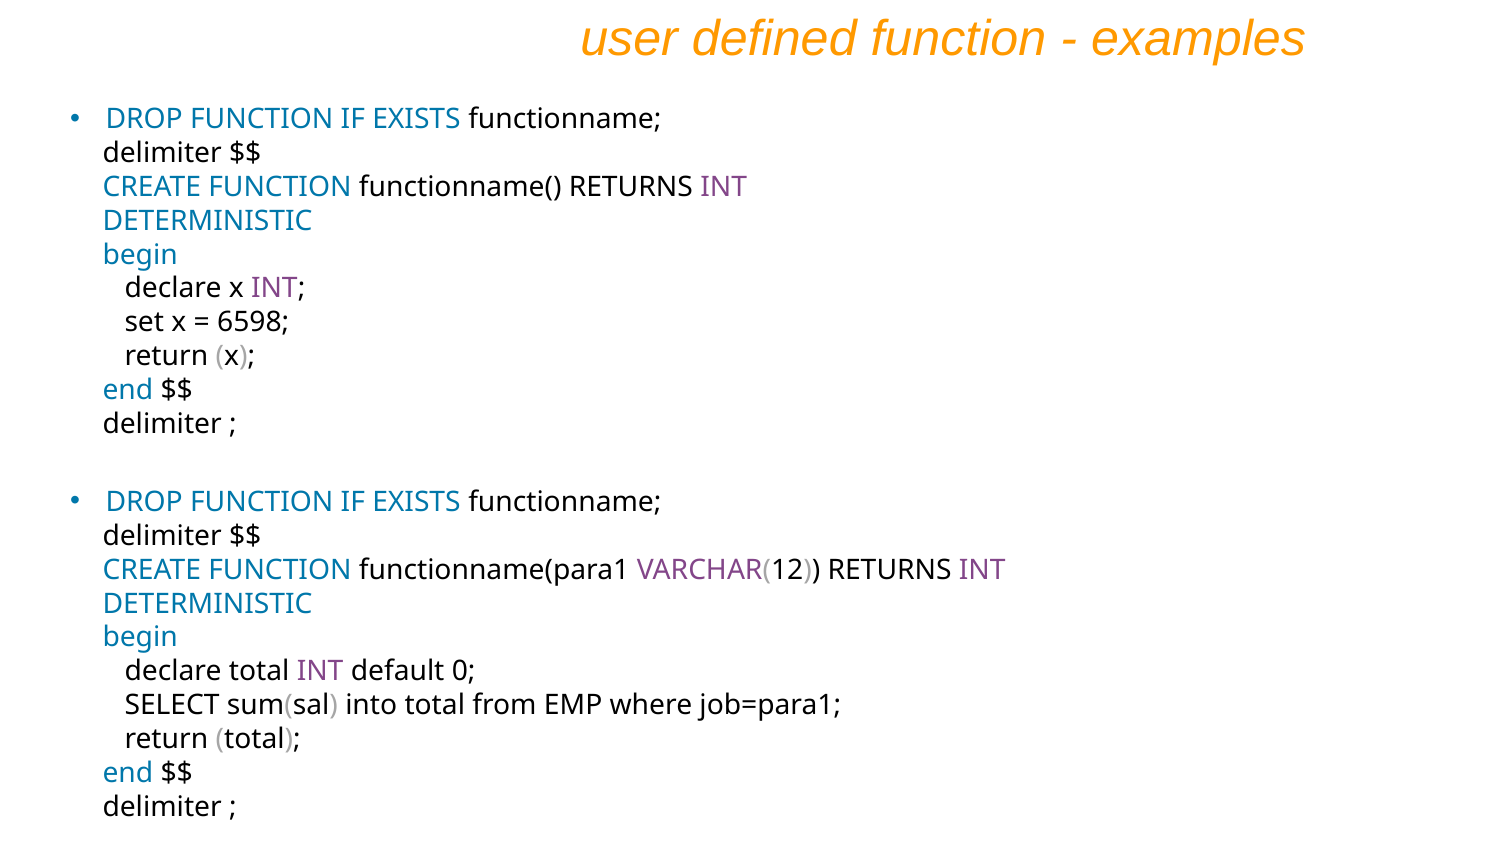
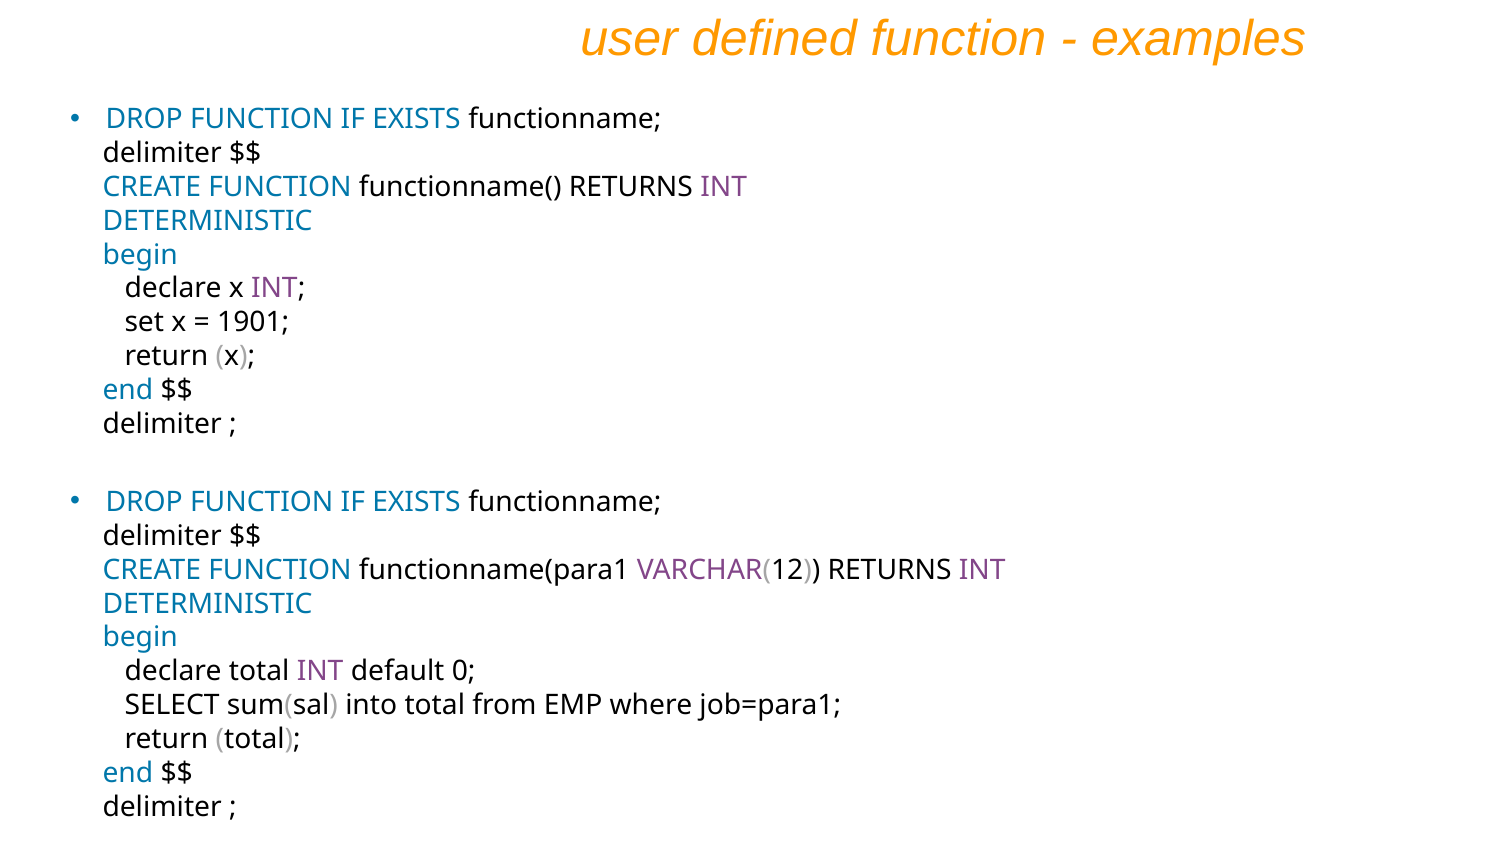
6598: 6598 -> 1901 (253, 323)
